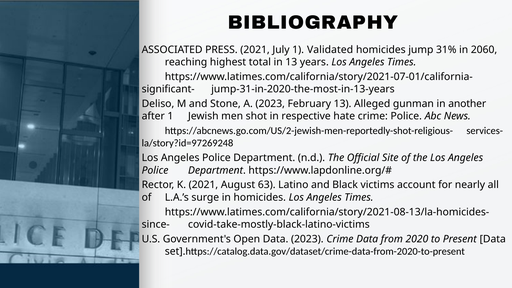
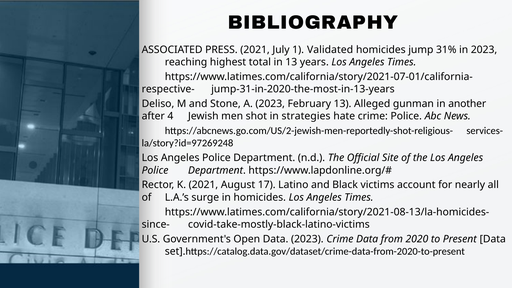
in 2060: 2060 -> 2023 (484, 50)
significant-: significant- -> respective- (168, 89)
after 1: 1 -> 4 (170, 116)
respective: respective -> strategies (306, 116)
63: 63 -> 17 (267, 185)
